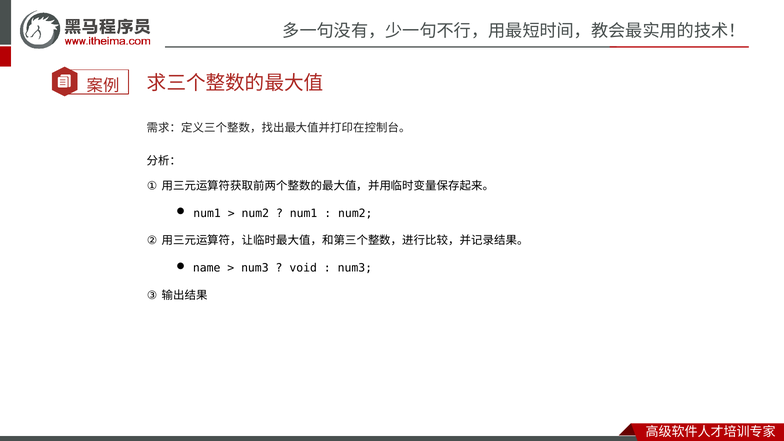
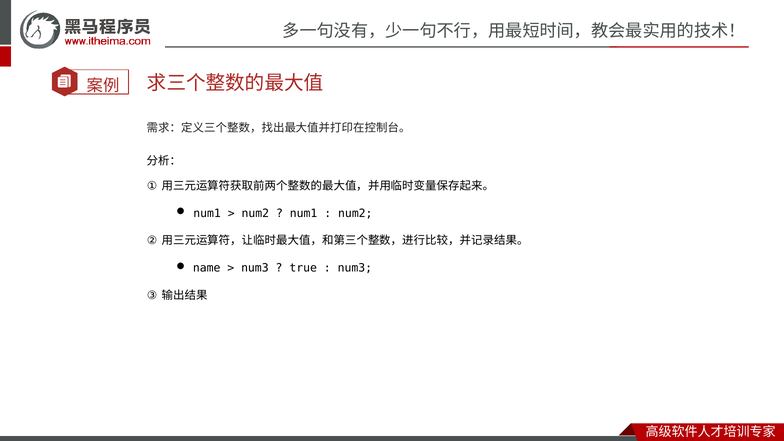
void: void -> true (303, 268)
